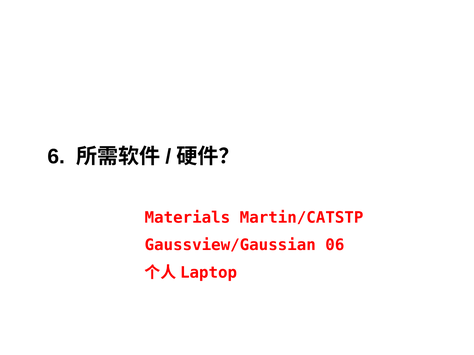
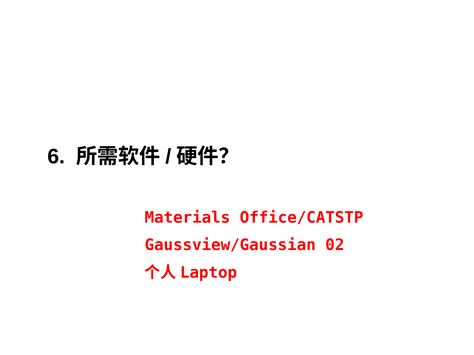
Martin/CATSTP: Martin/CATSTP -> Office/CATSTP (302, 218)
06: 06 -> 02 (335, 245)
